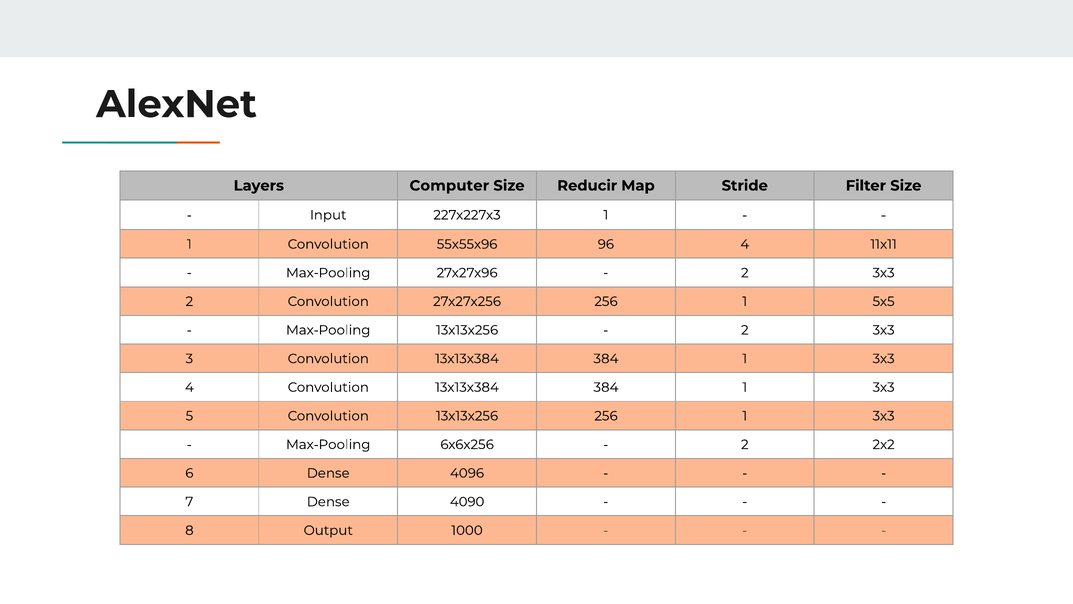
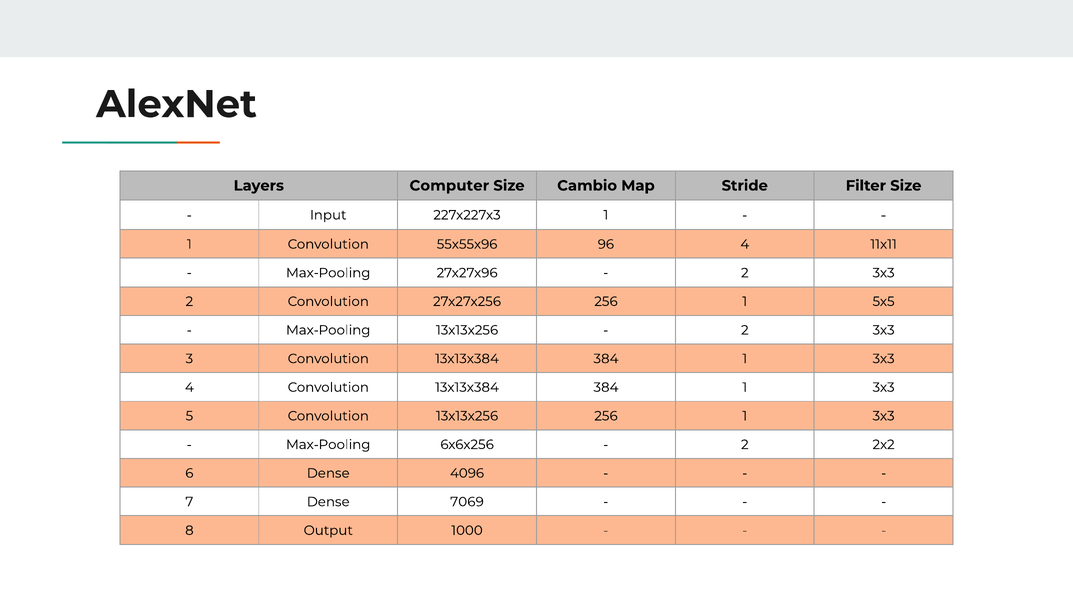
Reducir: Reducir -> Cambio (587, 186)
4090: 4090 -> 7069 (467, 501)
